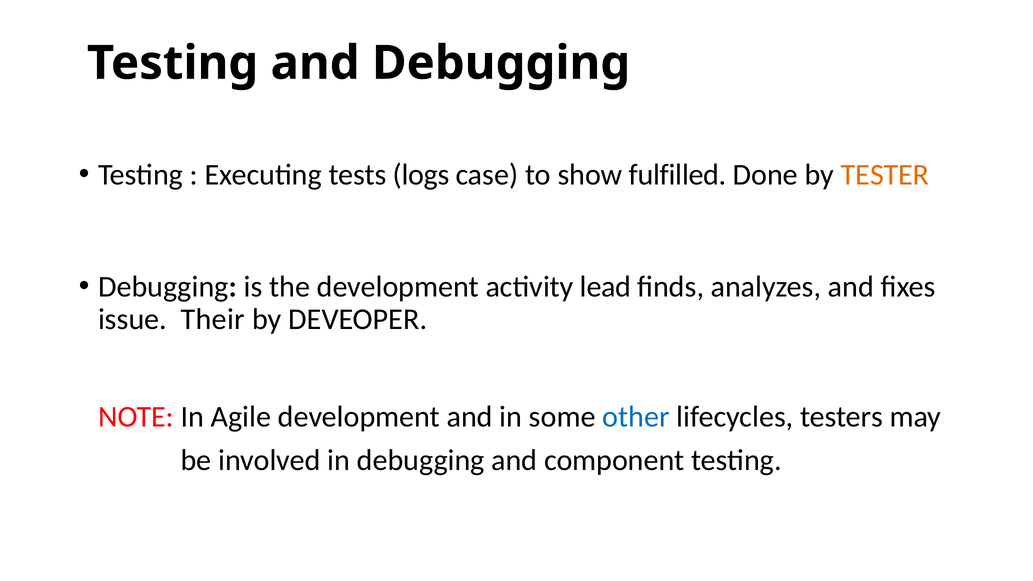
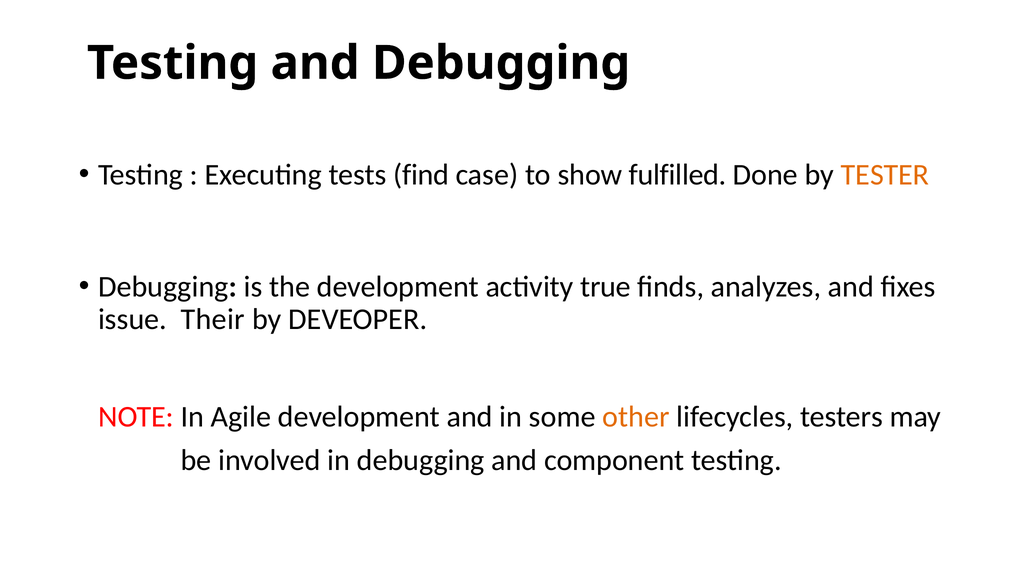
logs: logs -> find (421, 175)
lead: lead -> true (606, 287)
other colour: blue -> orange (636, 417)
